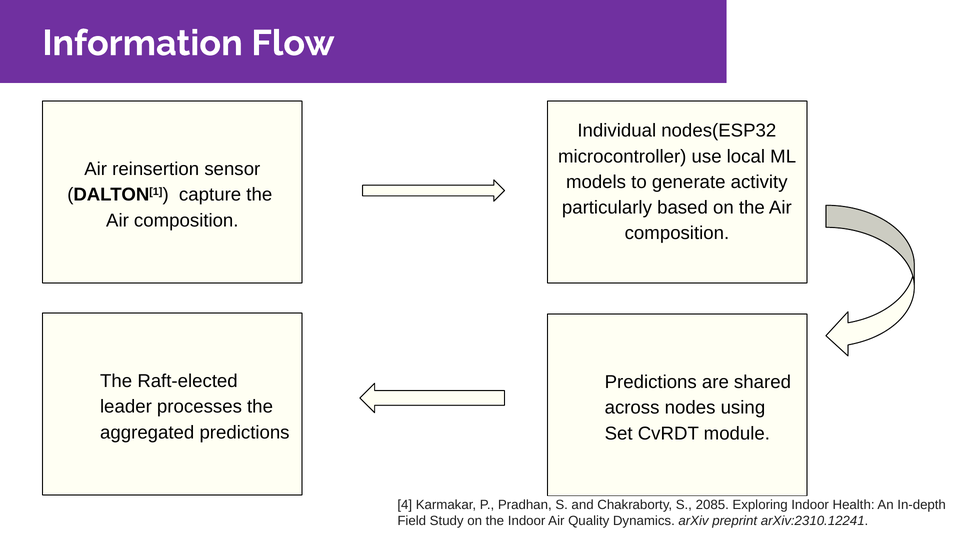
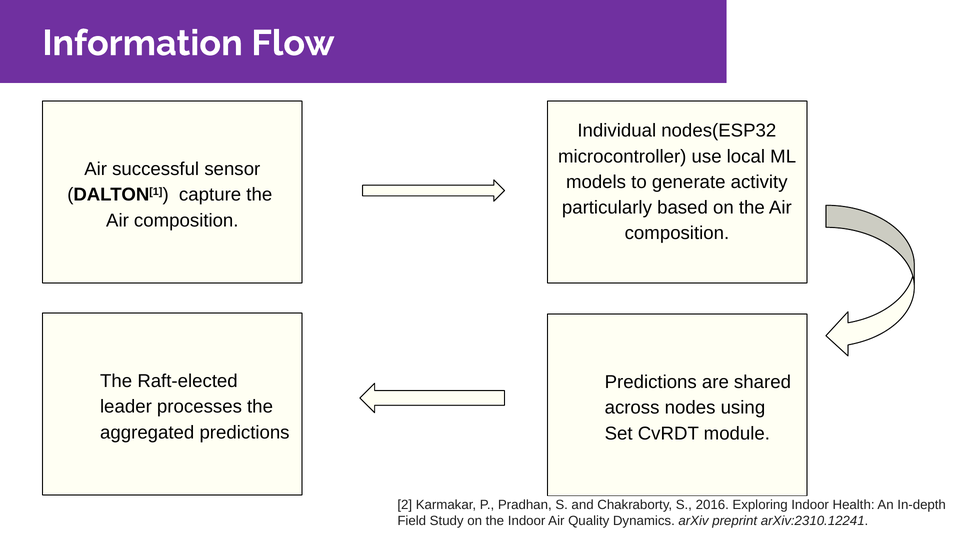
reinsertion: reinsertion -> successful (156, 169)
4: 4 -> 2 (405, 505)
2085: 2085 -> 2016 (712, 505)
